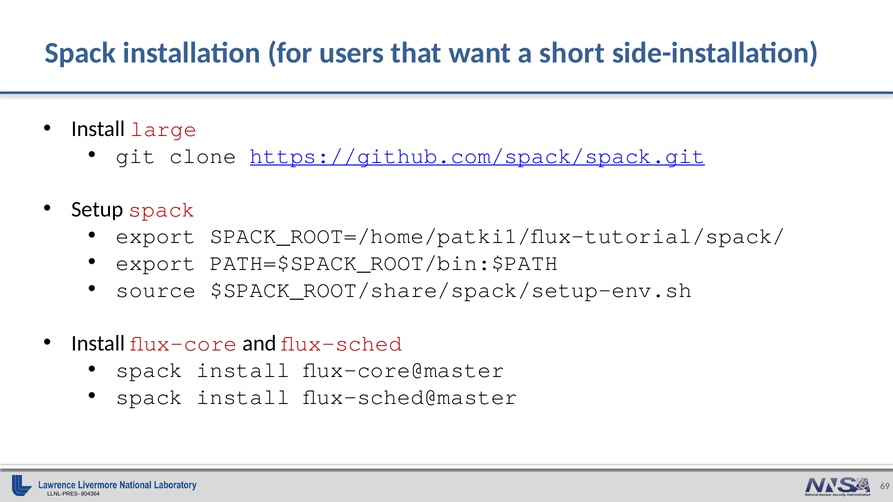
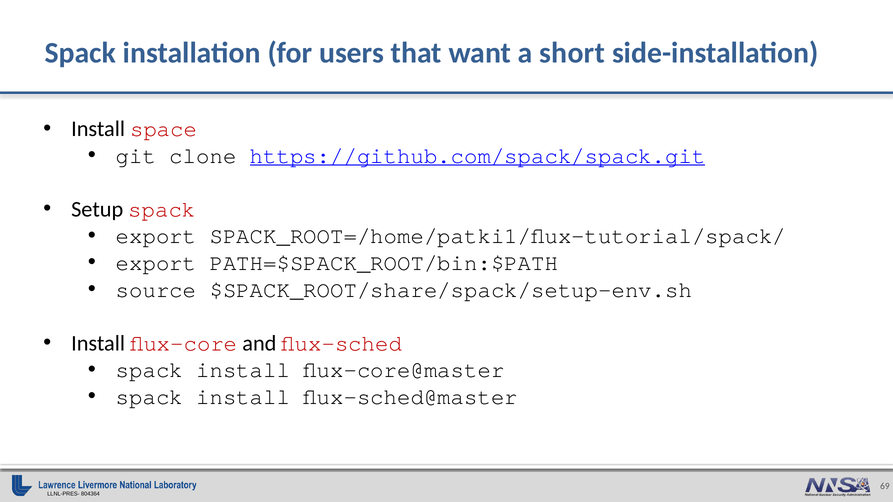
large: large -> space (164, 129)
